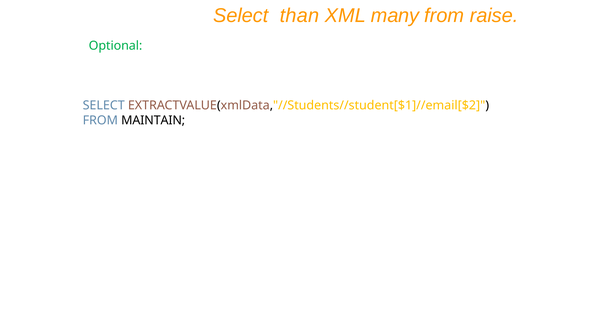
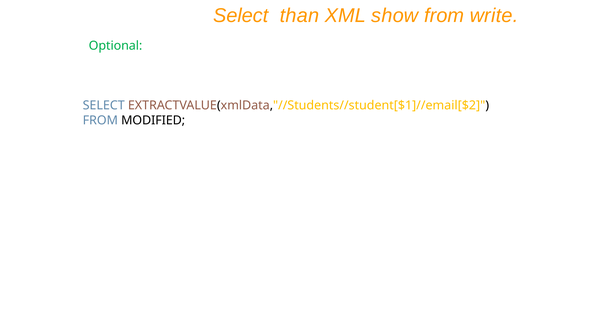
many: many -> show (395, 16)
raise: raise -> write (494, 16)
MAINTAIN: MAINTAIN -> MODIFIED (153, 120)
